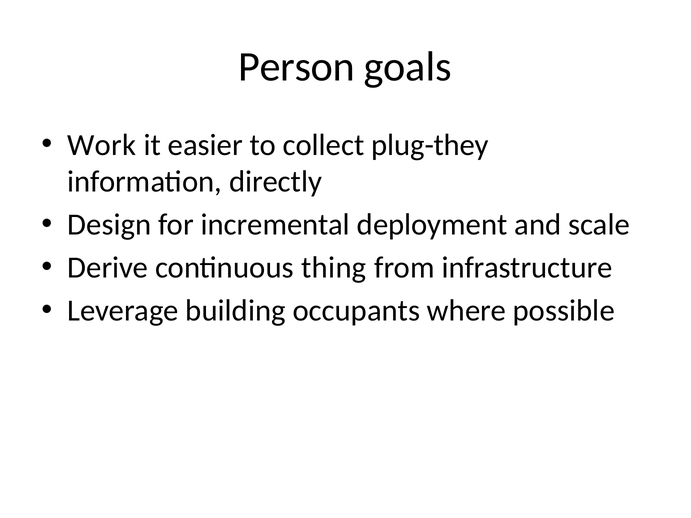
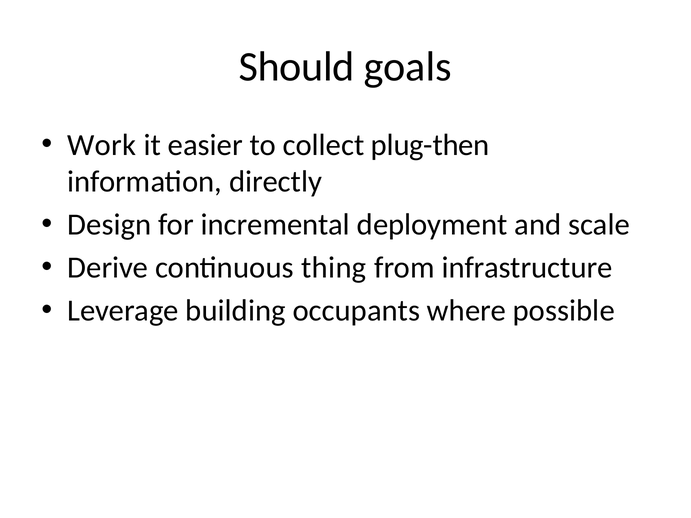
Person: Person -> Should (297, 67)
plug-they: plug-they -> plug-then (430, 145)
